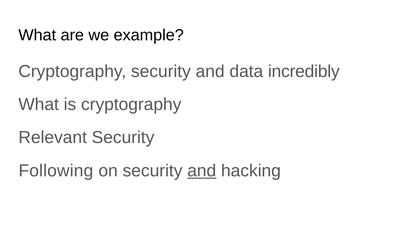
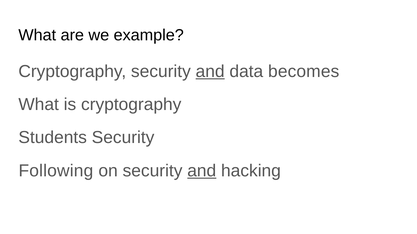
and underline: none -> present (210, 71)
incredibly: incredibly -> becomes (304, 71)
Relevant: Relevant -> Students (53, 138)
